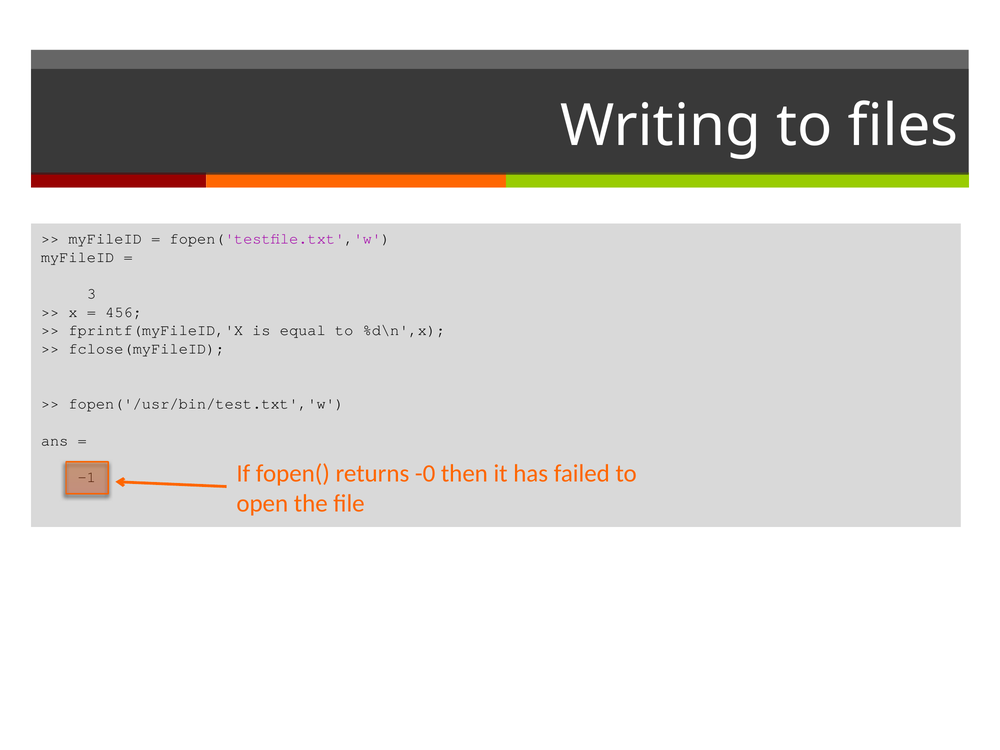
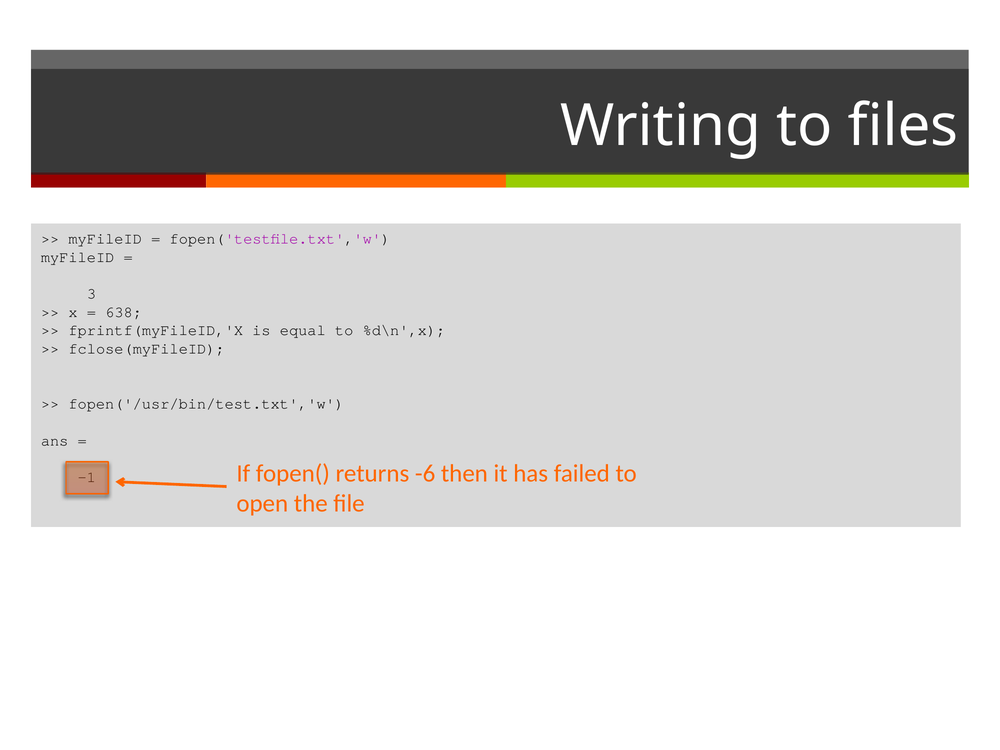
456: 456 -> 638 (124, 312)
-0: -0 -> -6 (425, 473)
